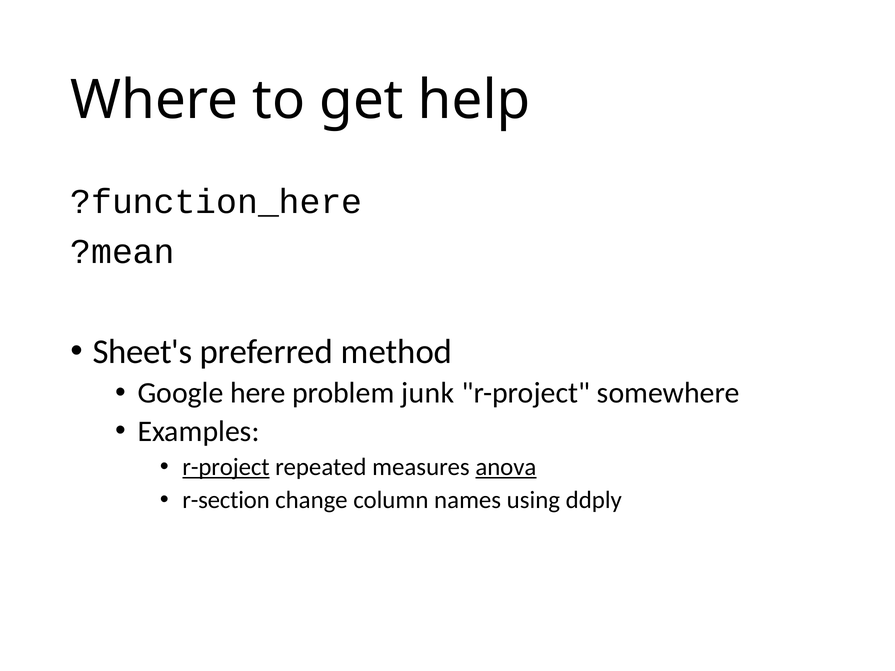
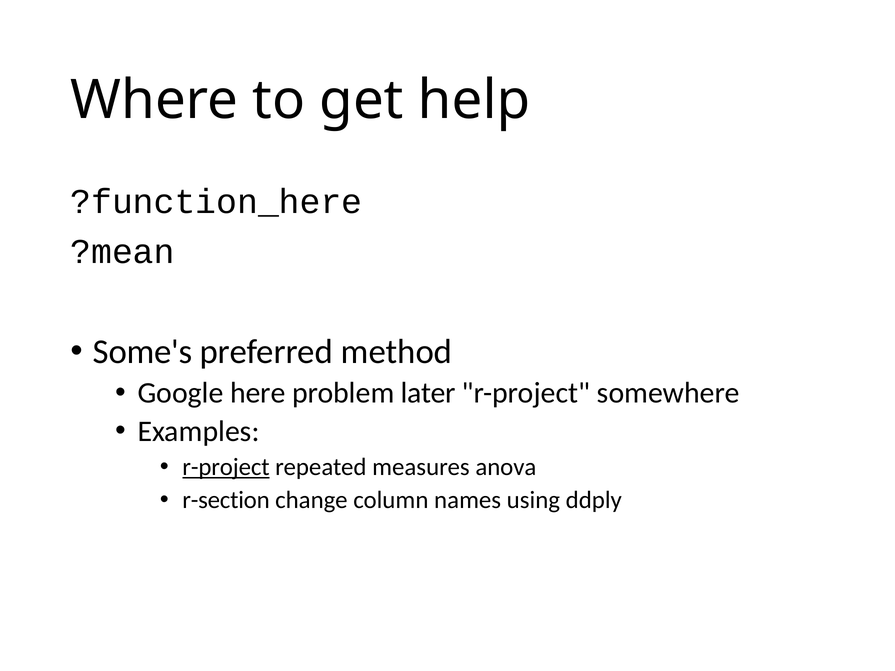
Sheet's: Sheet's -> Some's (143, 352)
junk: junk -> later (428, 393)
anova underline: present -> none (506, 467)
